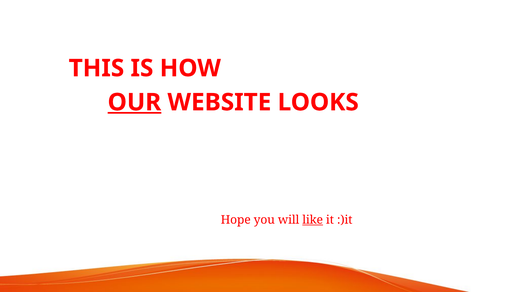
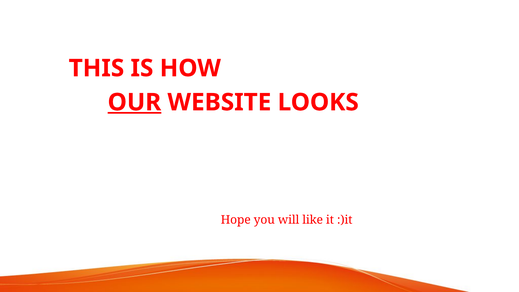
like underline: present -> none (313, 220)
